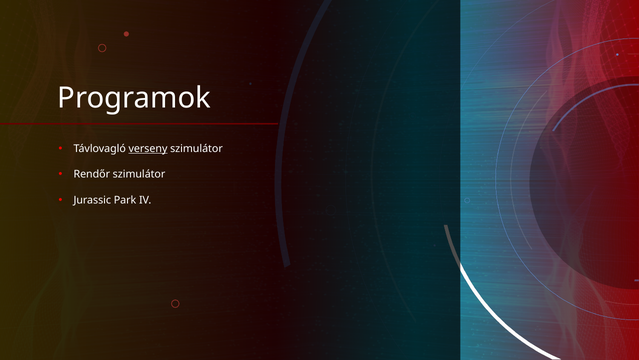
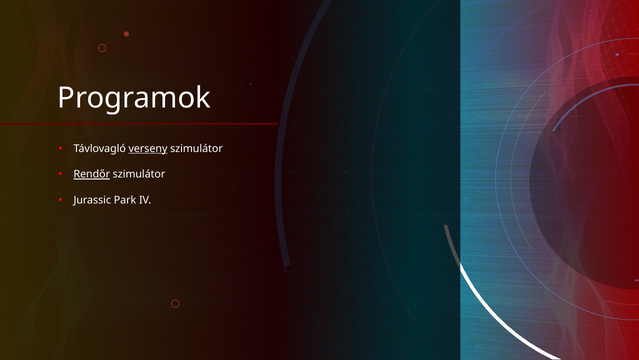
Rendőr underline: none -> present (92, 174)
